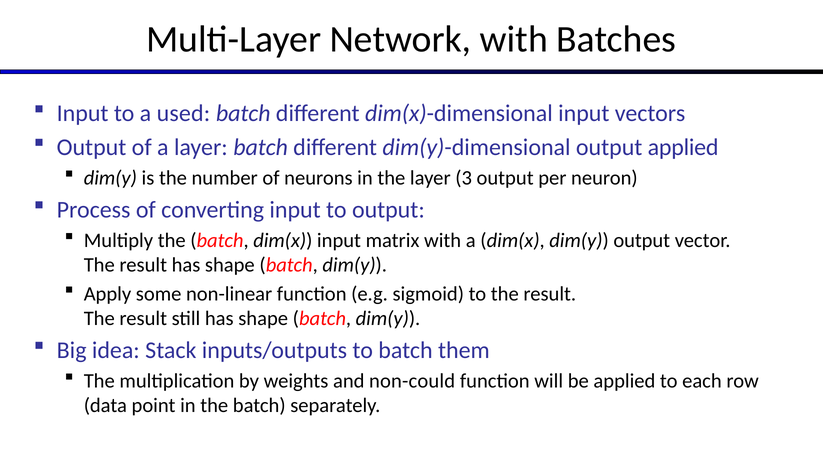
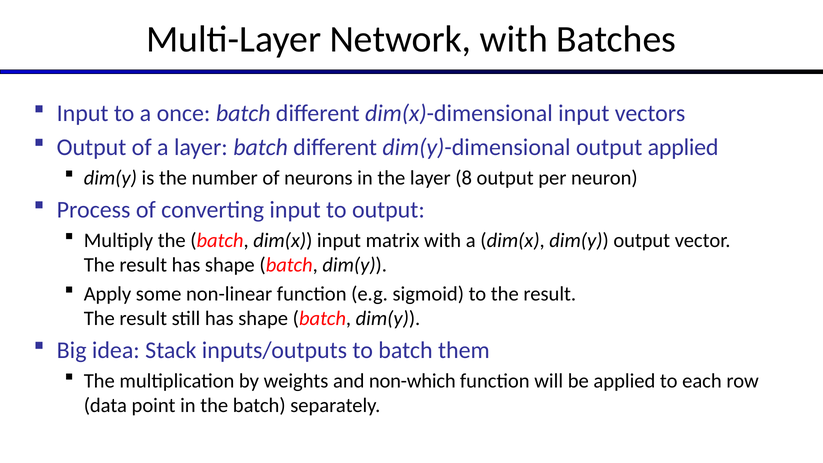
used: used -> once (184, 113)
3: 3 -> 8 (464, 178)
non-could: non-could -> non-which (412, 381)
